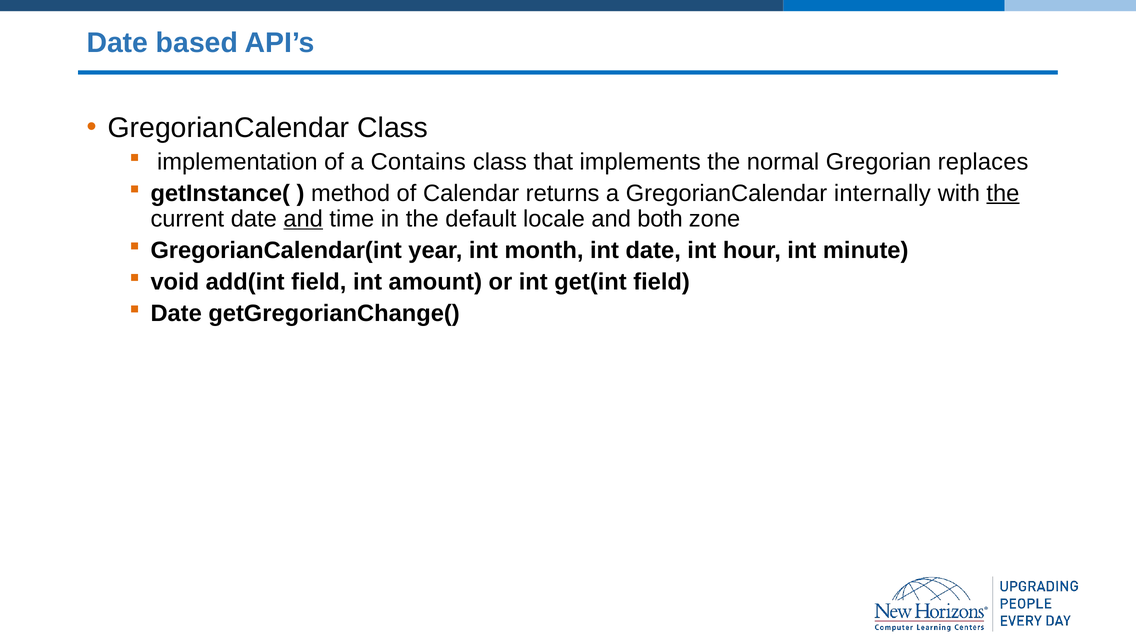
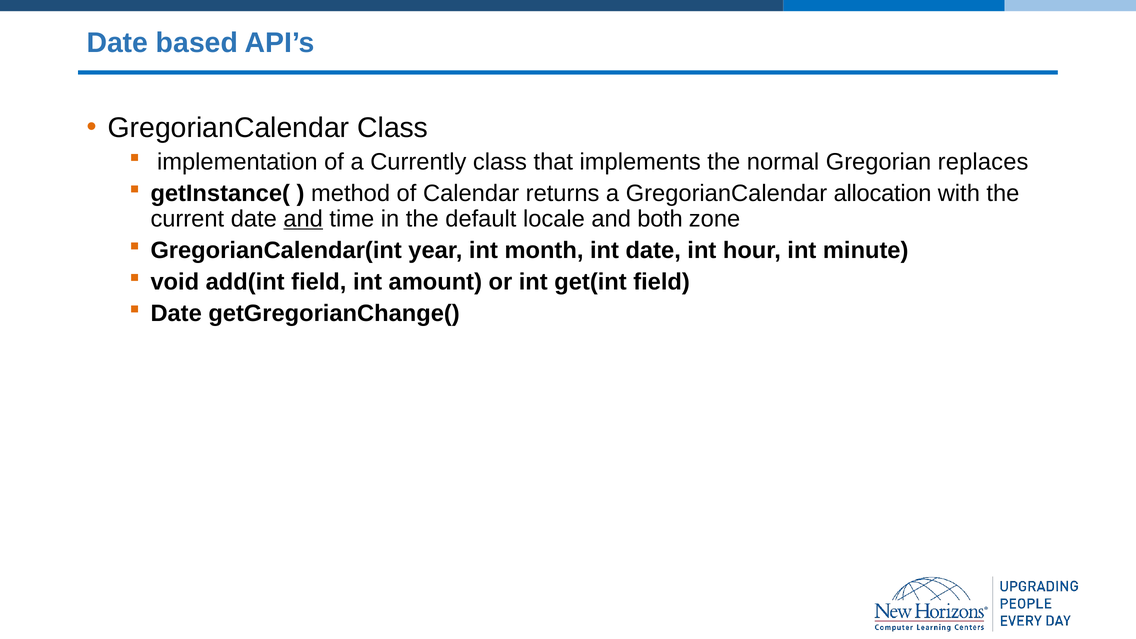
Contains: Contains -> Currently (418, 162)
internally: internally -> allocation (883, 193)
the underline: present -> none (1003, 193)
